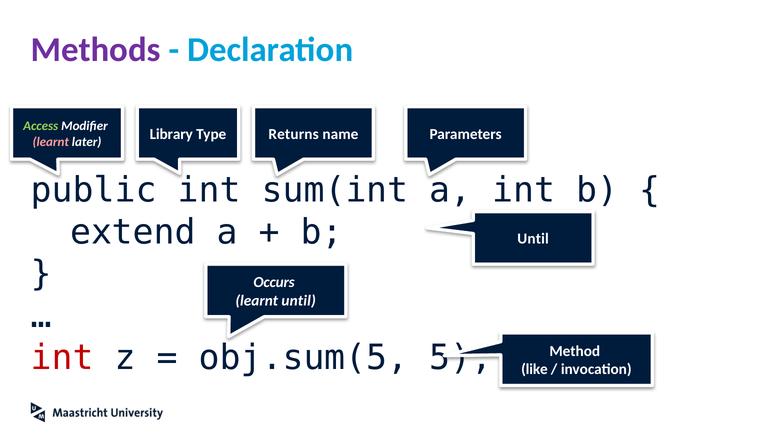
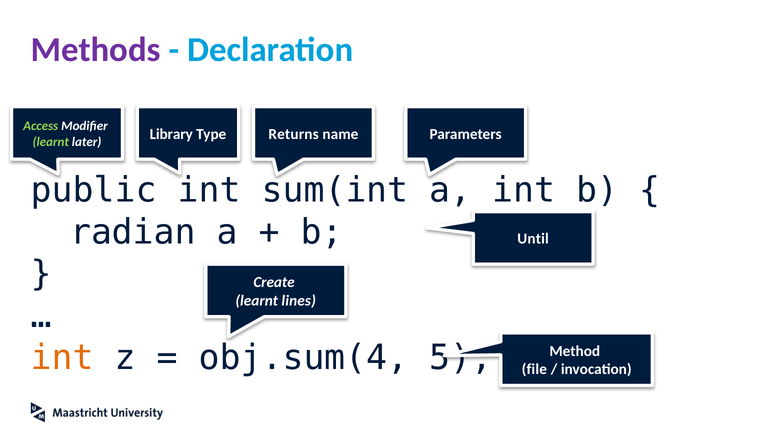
learnt colour: pink -> light green (51, 142)
extend: extend -> radian (133, 232)
Occurs: Occurs -> Create (274, 282)
learnt until: until -> lines (299, 301)
int colour: red -> orange (62, 358)
obj.sum(5: obj.sum(5 -> obj.sum(4 (304, 358)
like: like -> file (534, 369)
